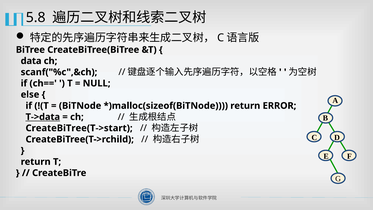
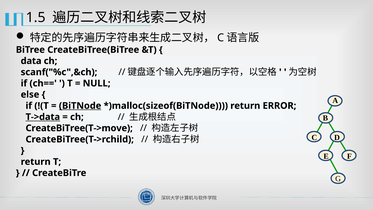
5.8: 5.8 -> 1.5 (36, 18)
BiTNode underline: none -> present (80, 106)
CreateBiTree(T->start: CreateBiTree(T->start -> CreateBiTree(T->move (79, 128)
